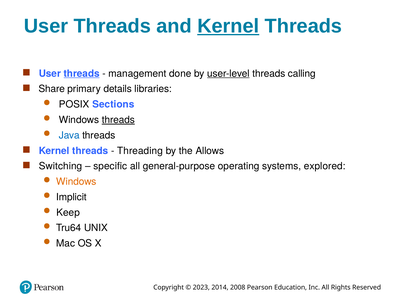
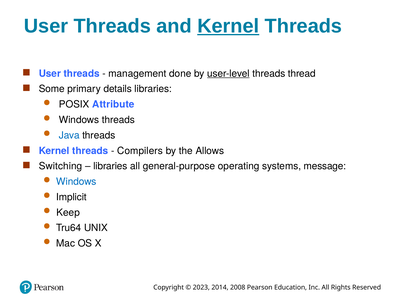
threads underline: present -> none (82, 73)
calling: calling -> thread (302, 73)
Share: Share -> Some (52, 89)
Sections: Sections -> Attribute (113, 104)
threads underline: present -> none (118, 120)
Threading: Threading -> Compilers (140, 150)
specific: specific -> libraries (110, 166)
explored: explored -> message (325, 166)
Windows colour: orange -> blue (76, 181)
